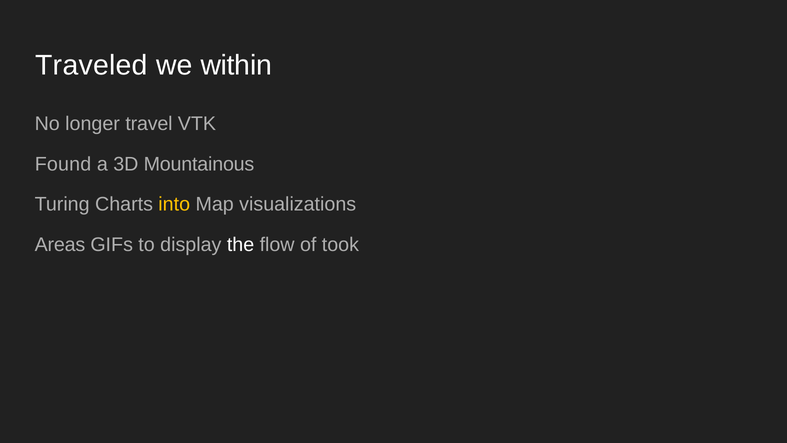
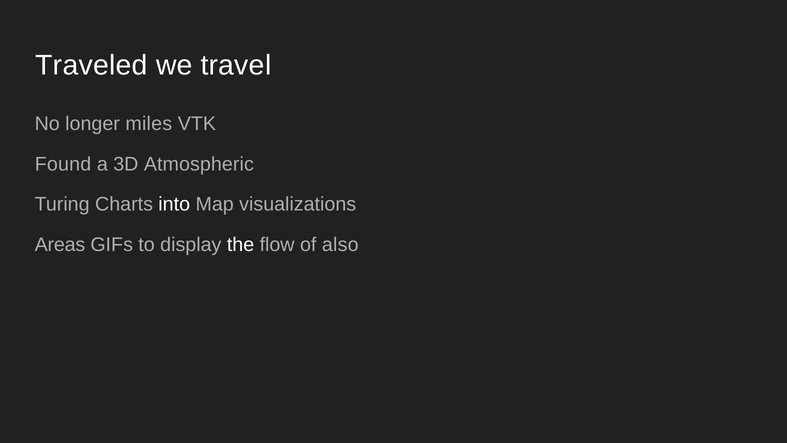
within: within -> travel (236, 65)
travel: travel -> miles (149, 124)
Mountainous: Mountainous -> Atmospheric (199, 164)
into colour: yellow -> white (174, 204)
took: took -> also (340, 245)
